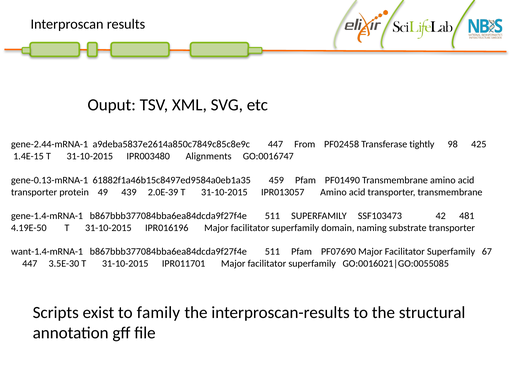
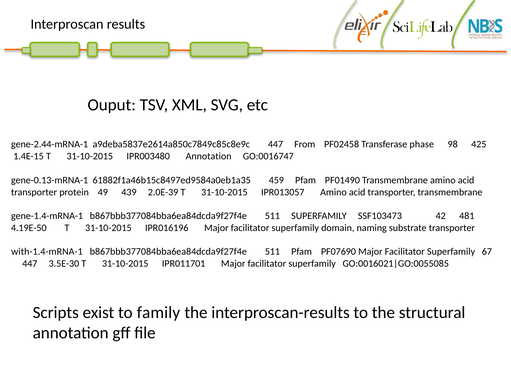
tightly: tightly -> phase (422, 144)
IPR003480 Alignments: Alignments -> Annotation (209, 156)
want-1.4-mRNA-1: want-1.4-mRNA-1 -> with-1.4-mRNA-1 (47, 252)
